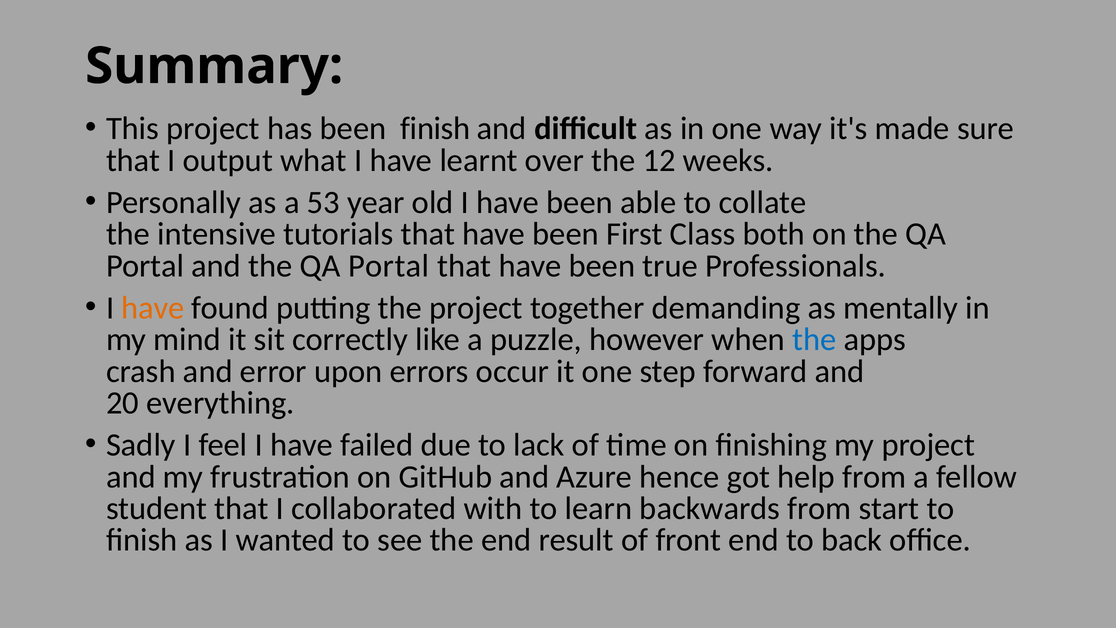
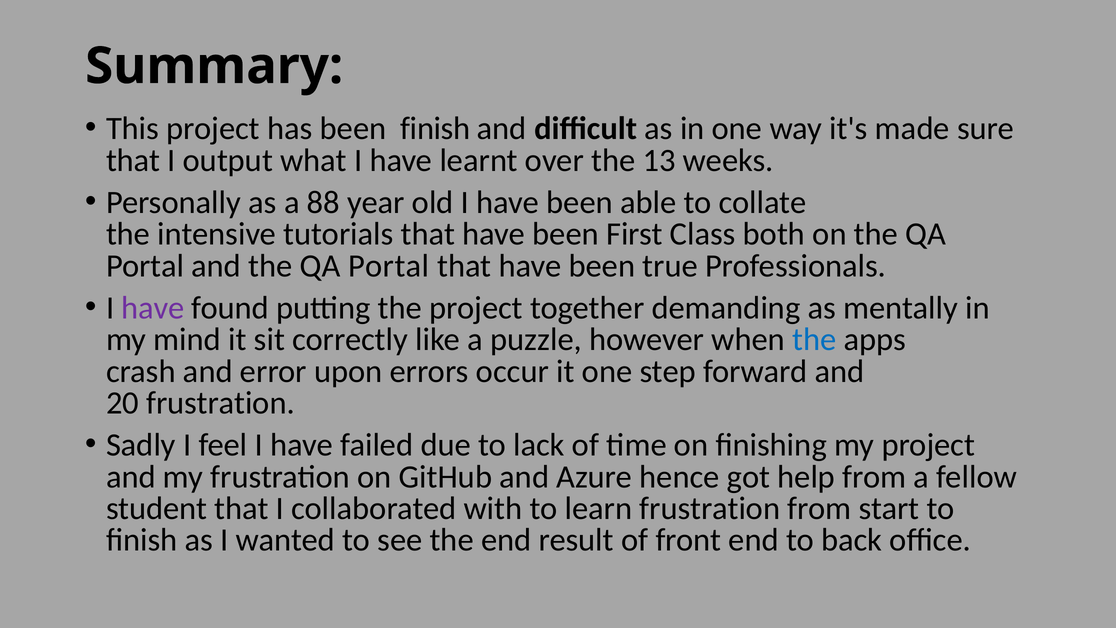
12: 12 -> 13 (659, 160)
53: 53 -> 88 (323, 202)
have colour: orange -> purple (153, 308)
20 everything: everything -> frustration (220, 403)
learn backwards: backwards -> frustration (710, 508)
